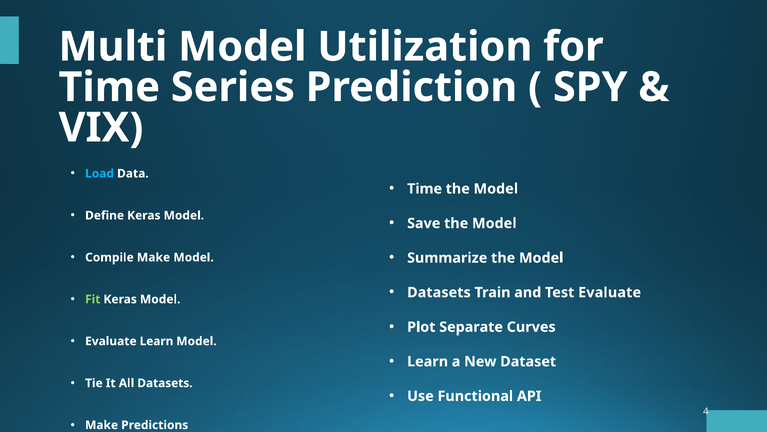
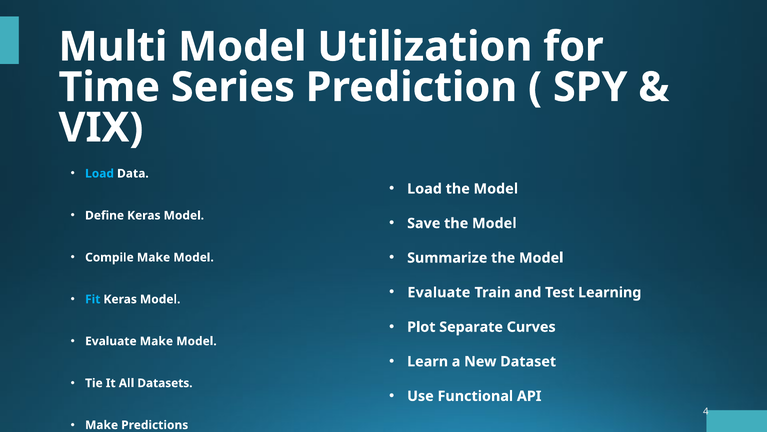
Time: Time -> Load (425, 189)
Datasets: Datasets -> Evaluate (439, 292)
Test Evaluate: Evaluate -> Learning (610, 292)
Fit colour: light green -> light blue (93, 299)
Evaluate Learn: Learn -> Make (156, 341)
